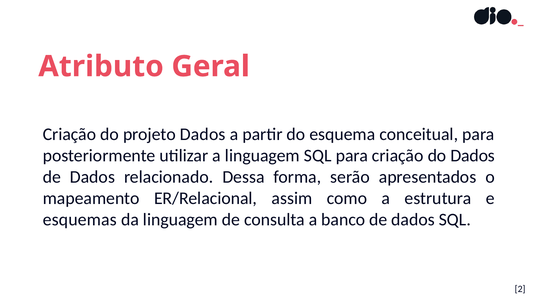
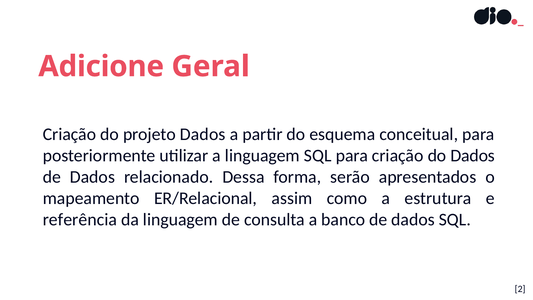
Atributo: Atributo -> Adicione (101, 66)
esquemas: esquemas -> referência (80, 220)
